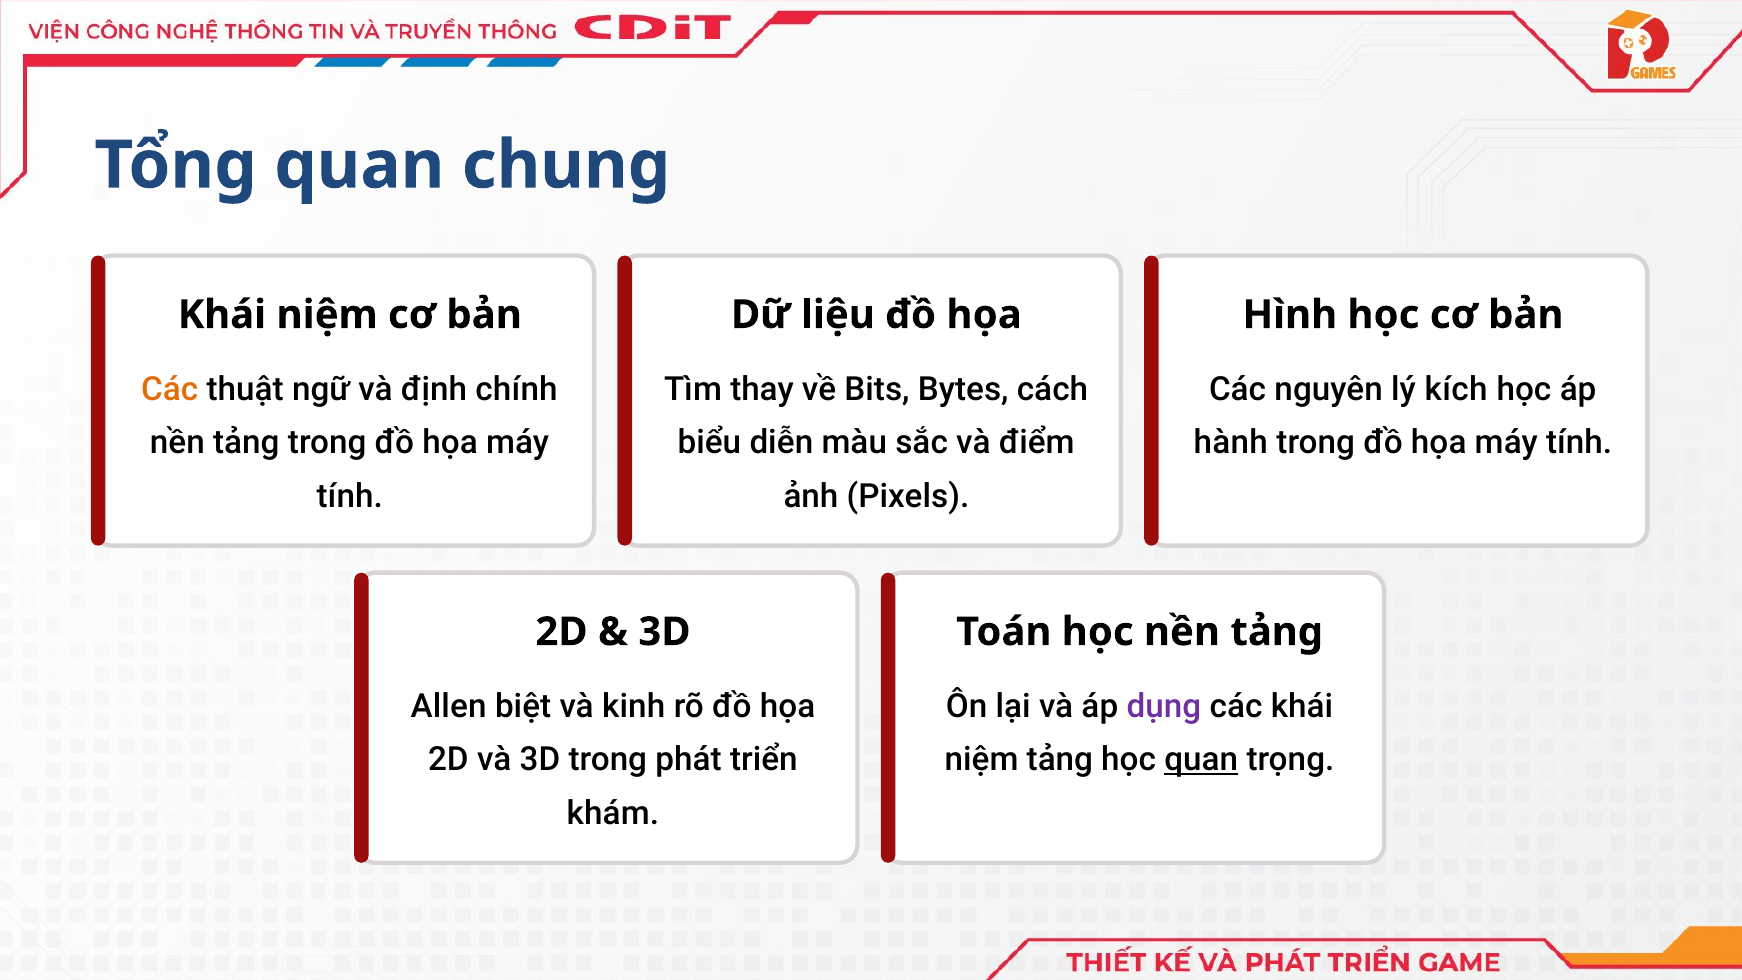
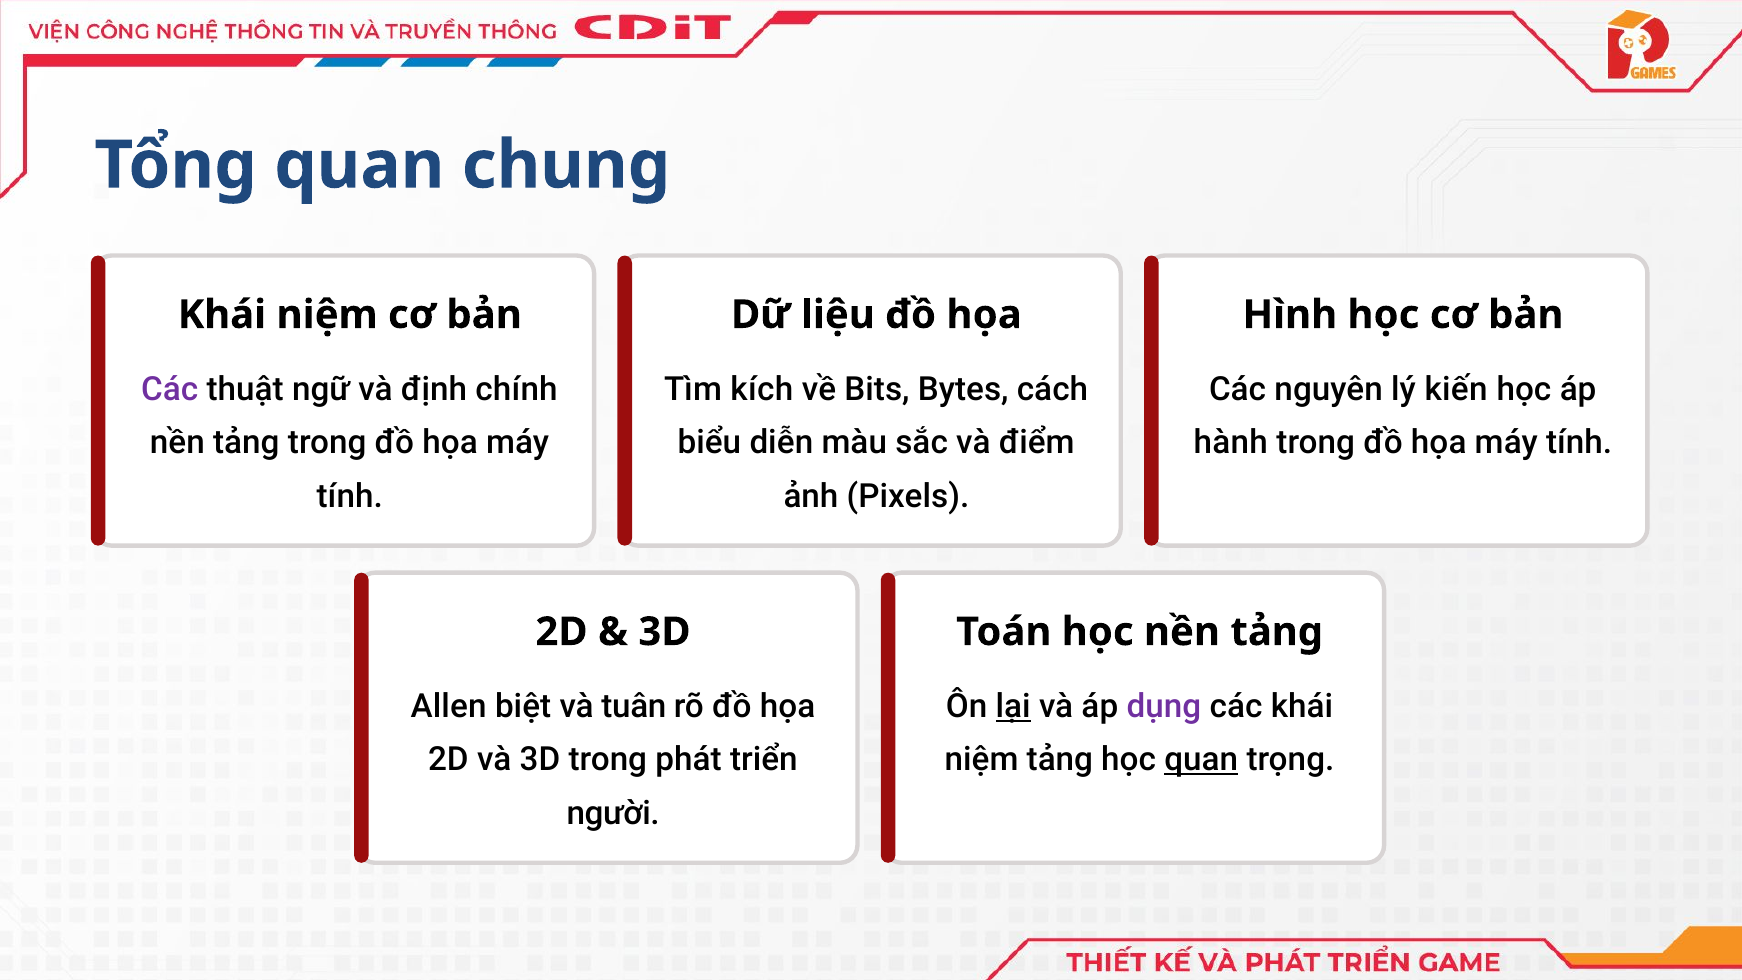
Các colour: orange -> purple (170, 389)
thay: thay -> kích (762, 389)
kích: kích -> kiến (1456, 389)
lại underline: none -> present (1013, 706)
kinh: kinh -> tuân (634, 706)
khám: khám -> người (613, 814)
